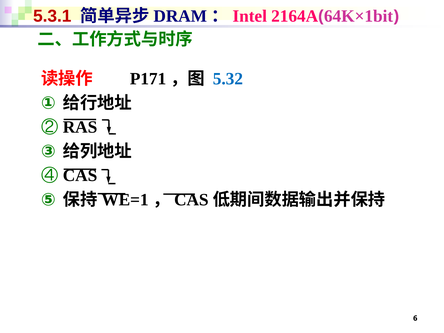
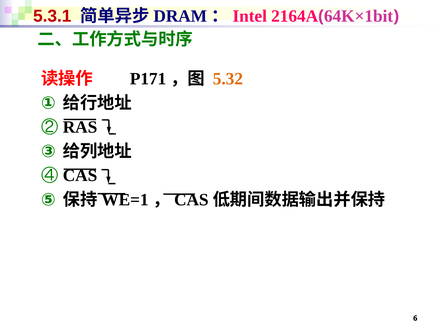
5.32 colour: blue -> orange (228, 79)
